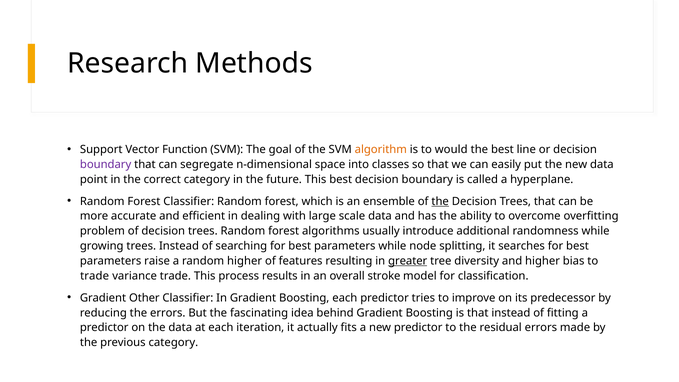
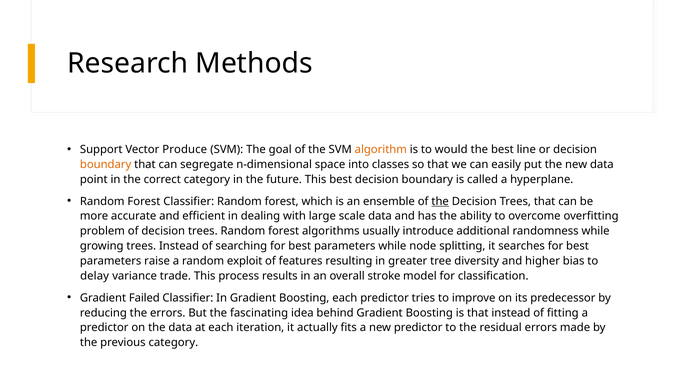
Function: Function -> Produce (185, 149)
boundary colour: purple -> orange (106, 164)
random higher: higher -> exploit (245, 261)
greater underline: present -> none (408, 261)
trade: trade -> delay (95, 276)
Other: Other -> Failed (144, 298)
